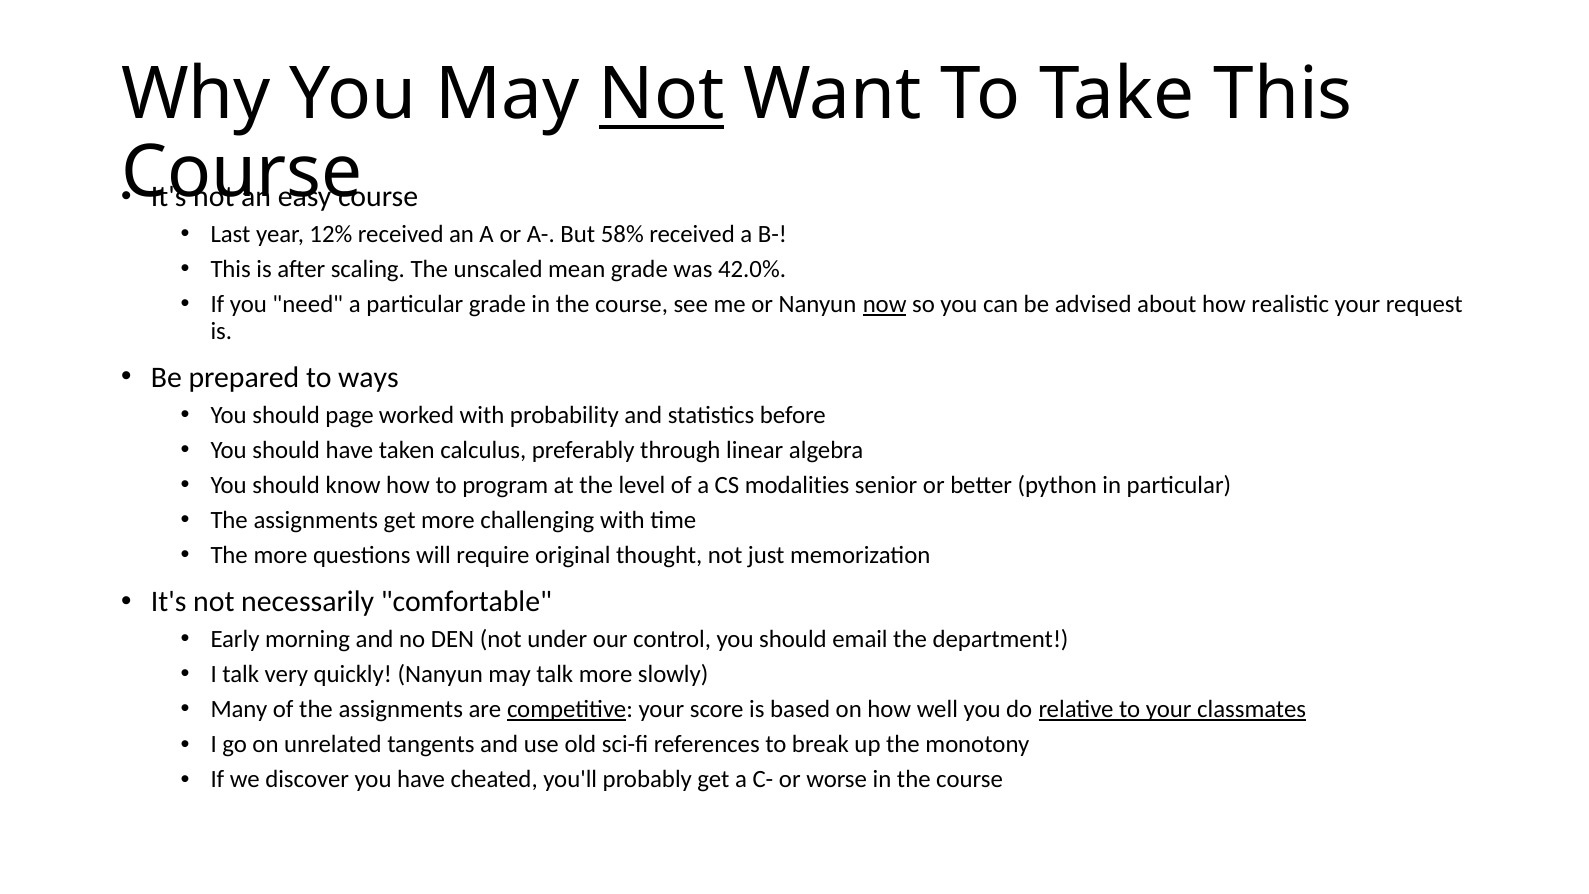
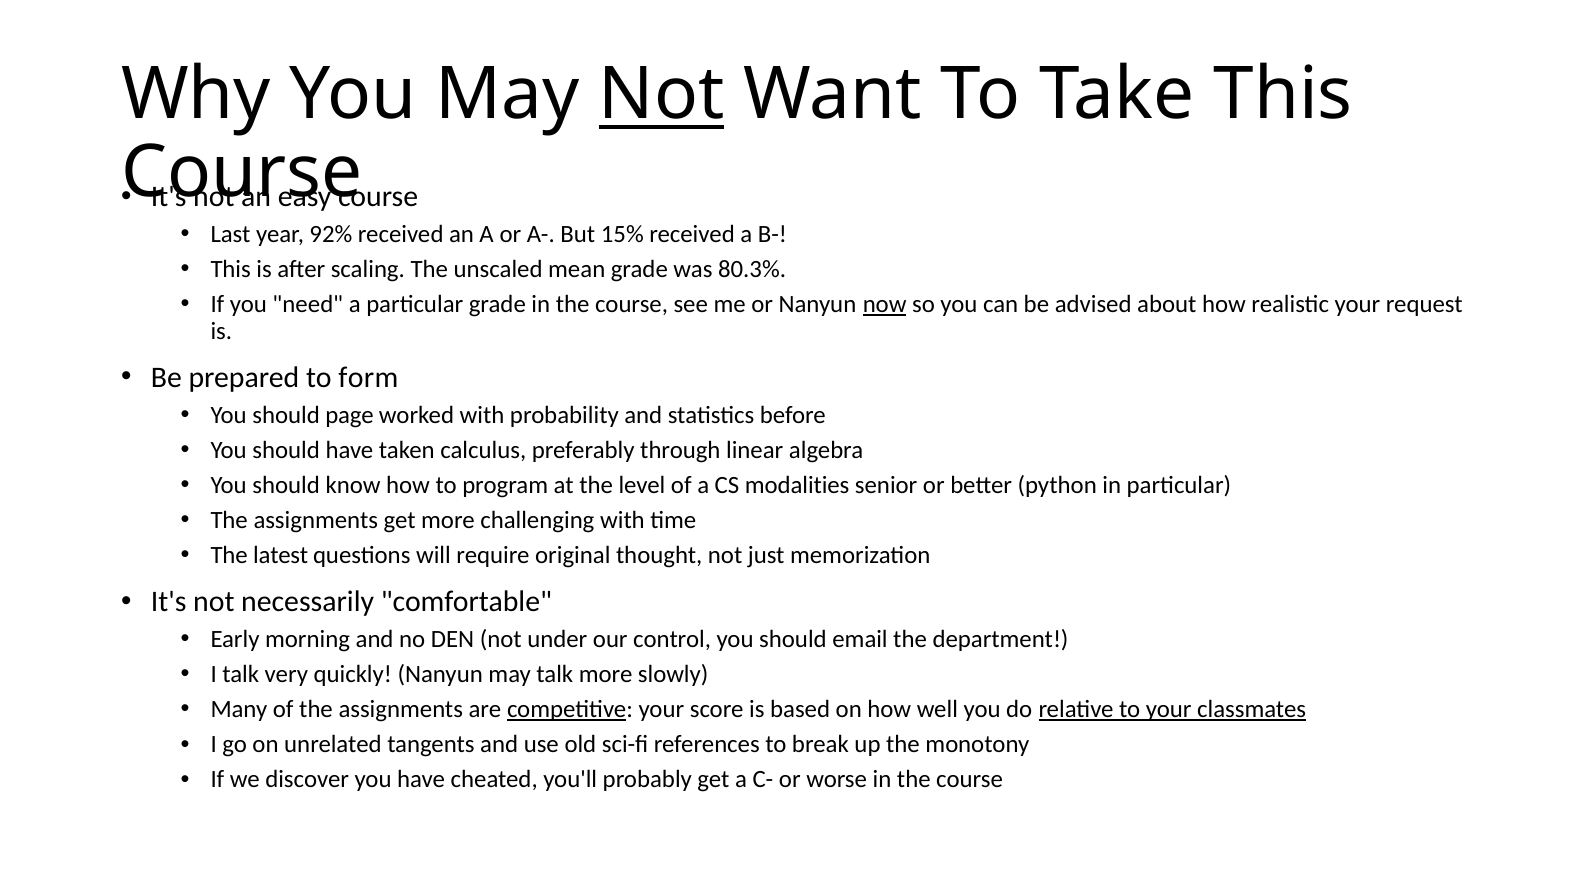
12%: 12% -> 92% (331, 234)
58%: 58% -> 15% (622, 234)
42.0%: 42.0% -> 80.3% (752, 269)
ways: ways -> form (368, 377)
The more: more -> latest (281, 555)
